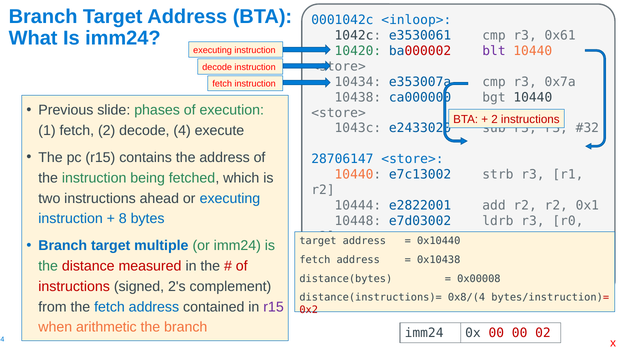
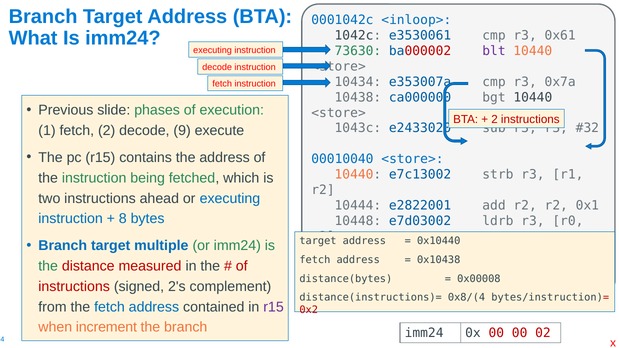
10420: 10420 -> 73630 (358, 51)
4: 4 -> 9 (182, 131)
28706147: 28706147 -> 00010040 (342, 159)
arithmetic: arithmetic -> increment (106, 327)
